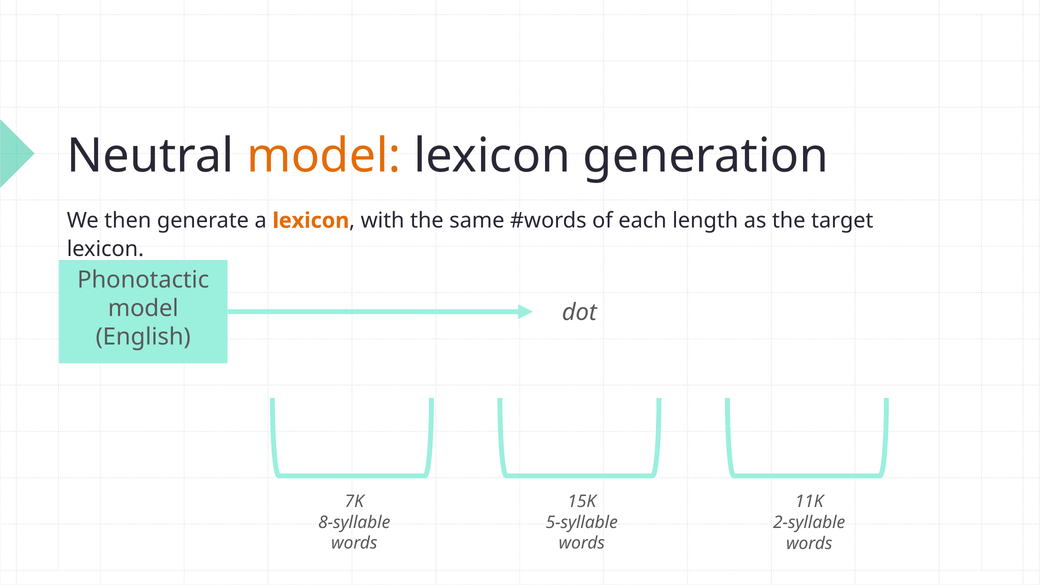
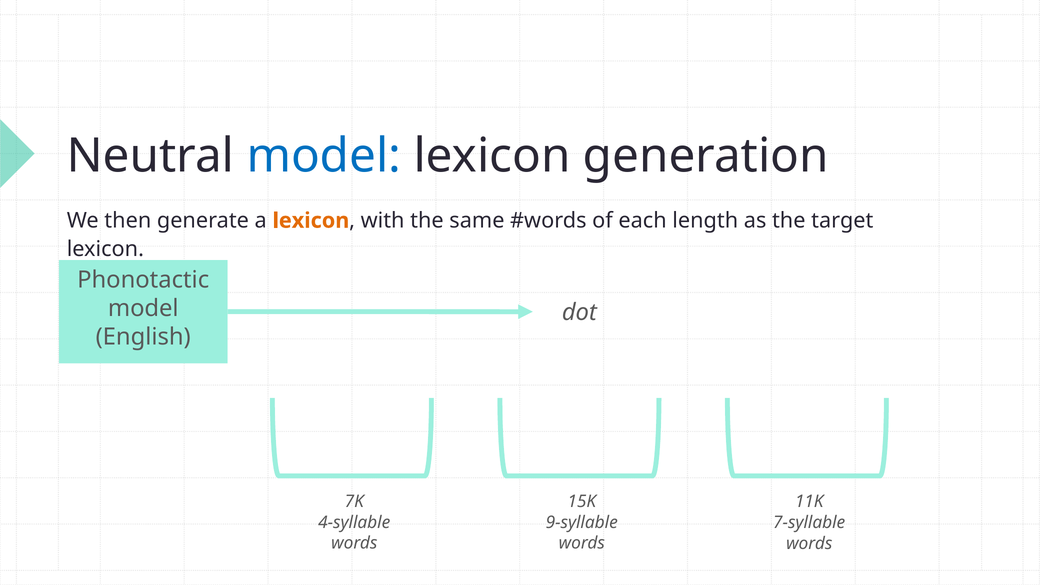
model colour: orange -> blue (324, 156)
8-syllable: 8-syllable -> 4-syllable (354, 522)
5-syllable: 5-syllable -> 9-syllable (582, 522)
2-syllable: 2-syllable -> 7-syllable (809, 523)
